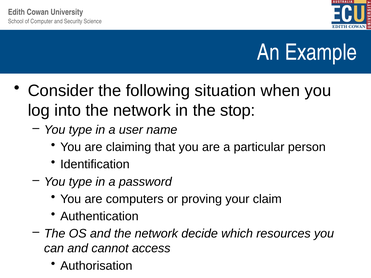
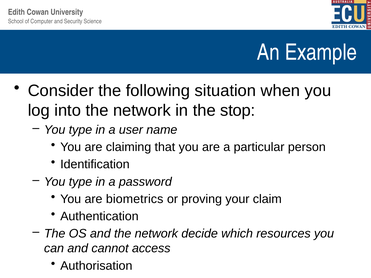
computers: computers -> biometrics (135, 199)
